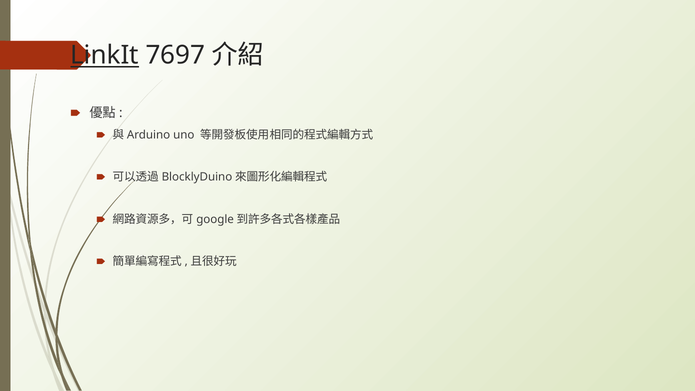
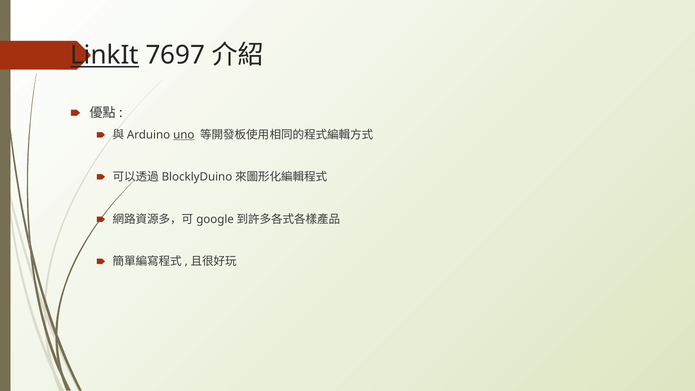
uno underline: none -> present (184, 135)
